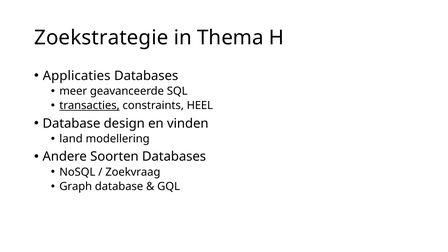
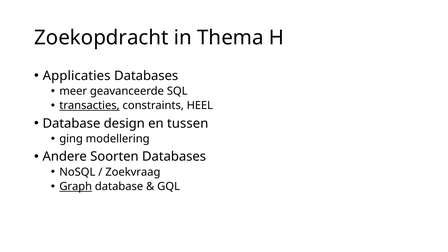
Zoekstrategie: Zoekstrategie -> Zoekopdracht (101, 38)
vinden: vinden -> tussen (188, 123)
land: land -> ging (71, 139)
Graph underline: none -> present (76, 186)
